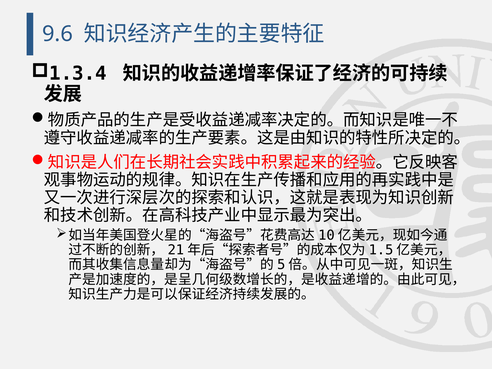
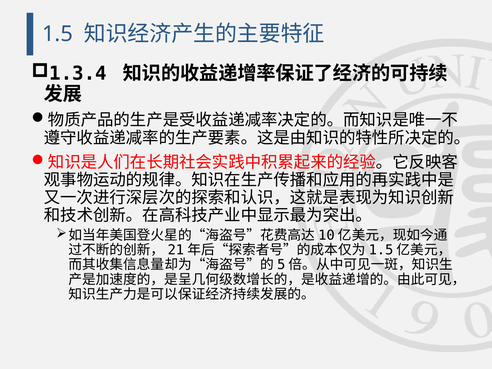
9.6: 9.6 -> 1.5 (57, 34)
